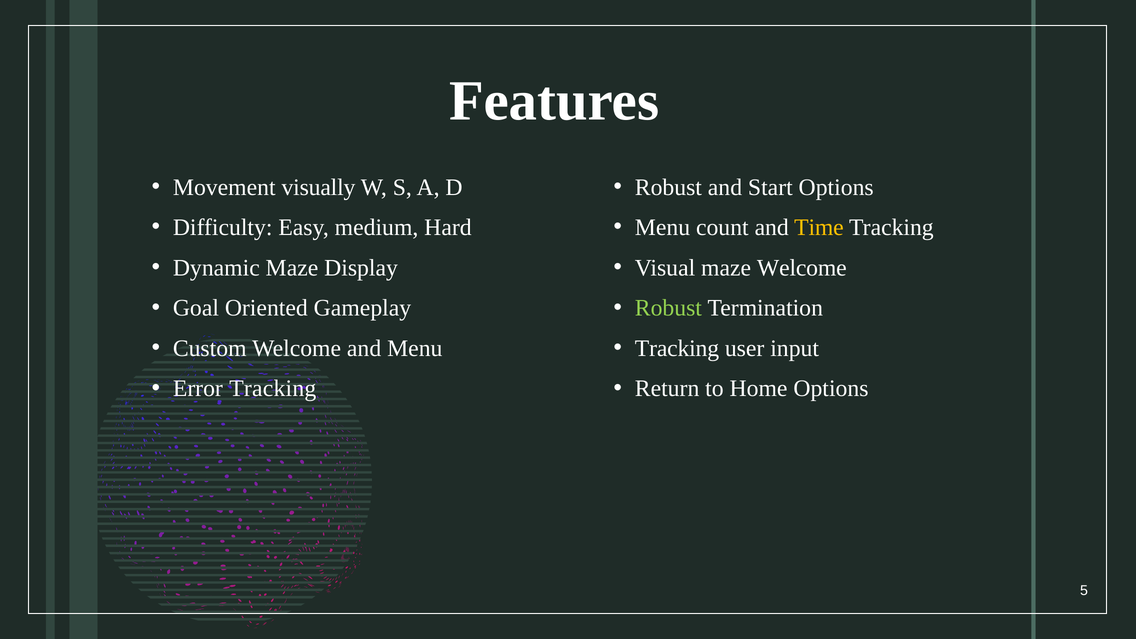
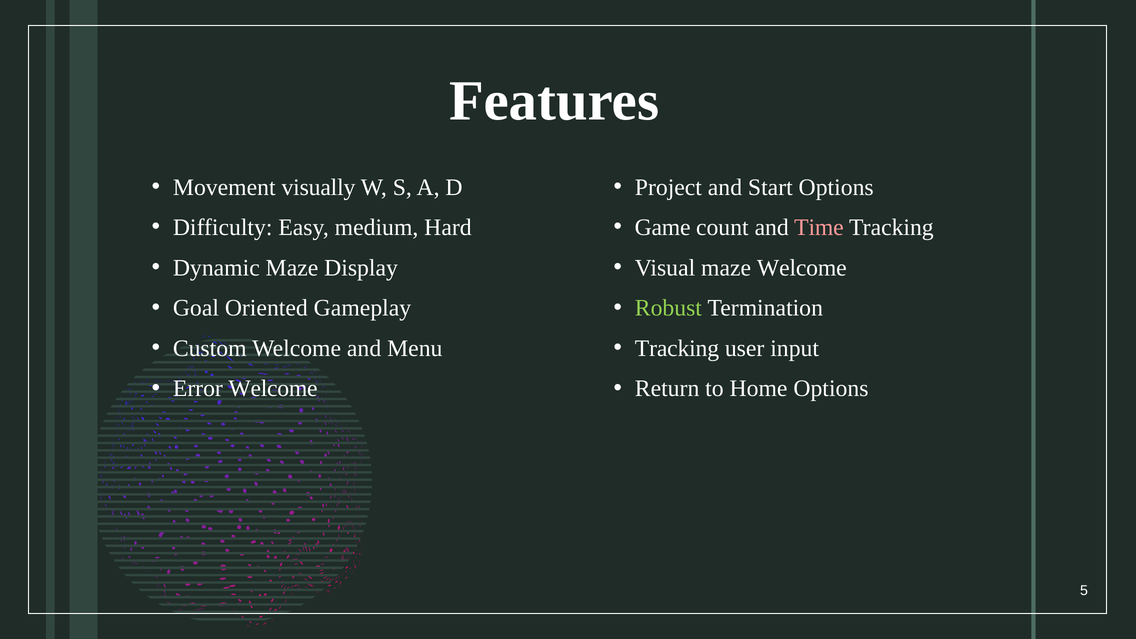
Robust: Robust -> Project (668, 187)
Menu: Menu -> Game (663, 228)
Time colour: yellow -> pink (819, 228)
Error Tracking: Tracking -> Welcome (273, 389)
